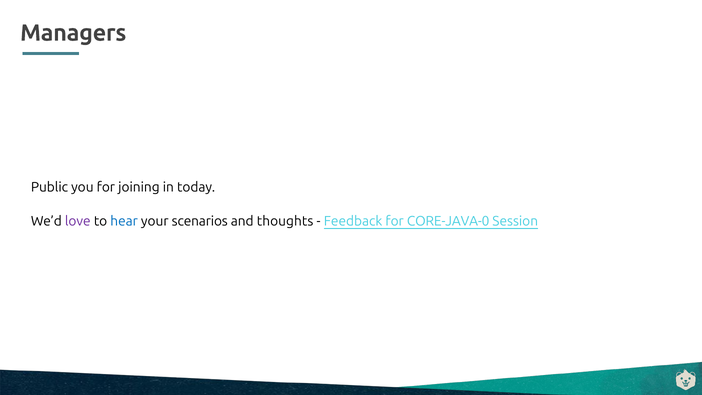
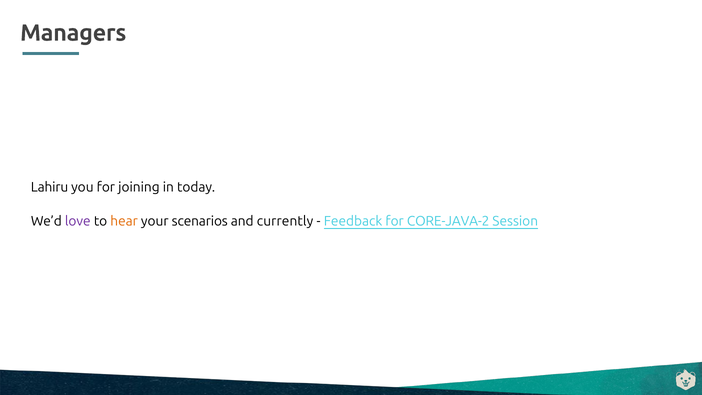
Public: Public -> Lahiru (50, 187)
hear colour: blue -> orange (124, 221)
thoughts: thoughts -> currently (285, 221)
CORE-JAVA-0: CORE-JAVA-0 -> CORE-JAVA-2 (448, 221)
